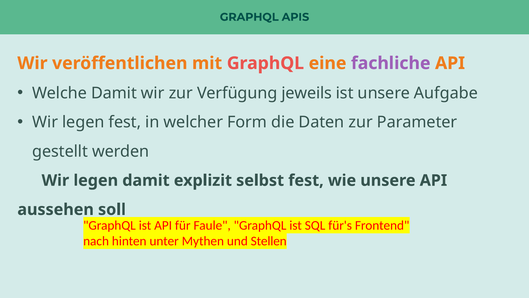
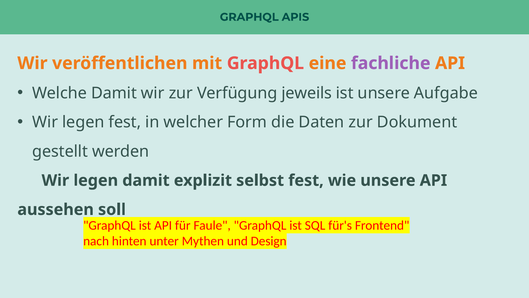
Parameter: Parameter -> Dokument (417, 122)
Stellen: Stellen -> Design (269, 241)
